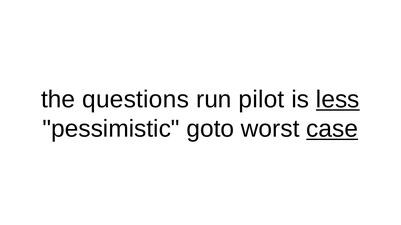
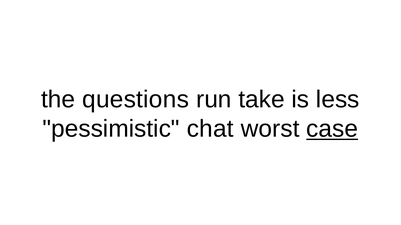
pilot: pilot -> take (262, 100)
less underline: present -> none (338, 100)
goto: goto -> chat (210, 129)
